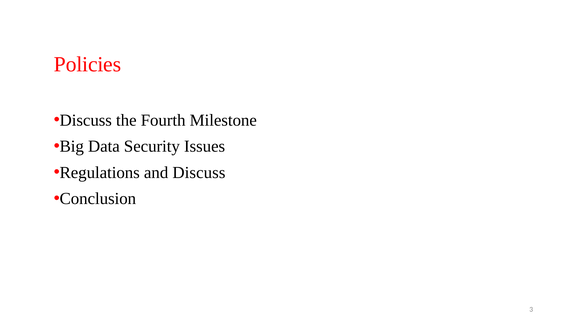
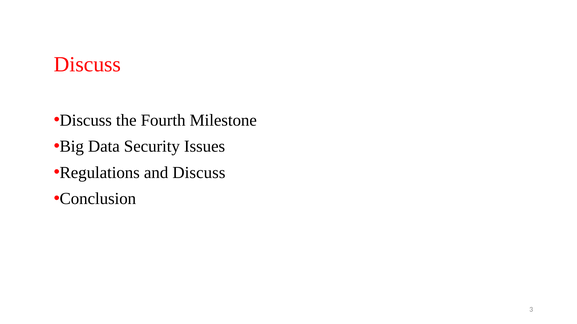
Policies: Policies -> Discuss (87, 64)
